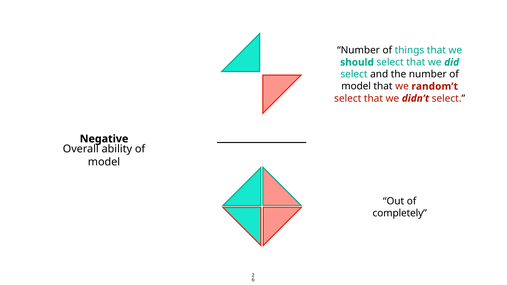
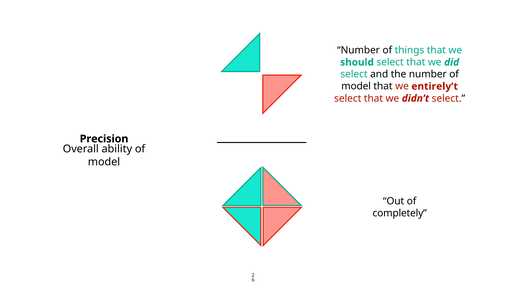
random’t: random’t -> entirely’t (435, 86)
Negative: Negative -> Precision (104, 139)
